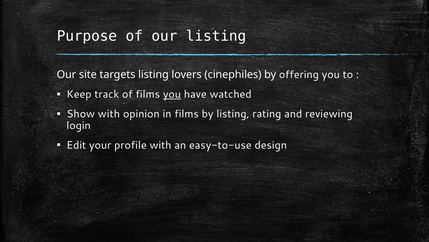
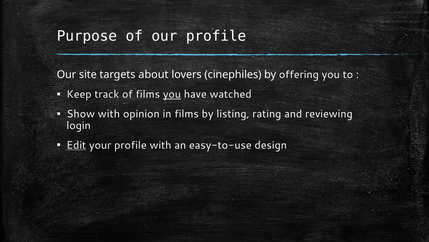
our listing: listing -> profile (216, 36)
targets listing: listing -> about (153, 74)
Edit underline: none -> present (76, 145)
